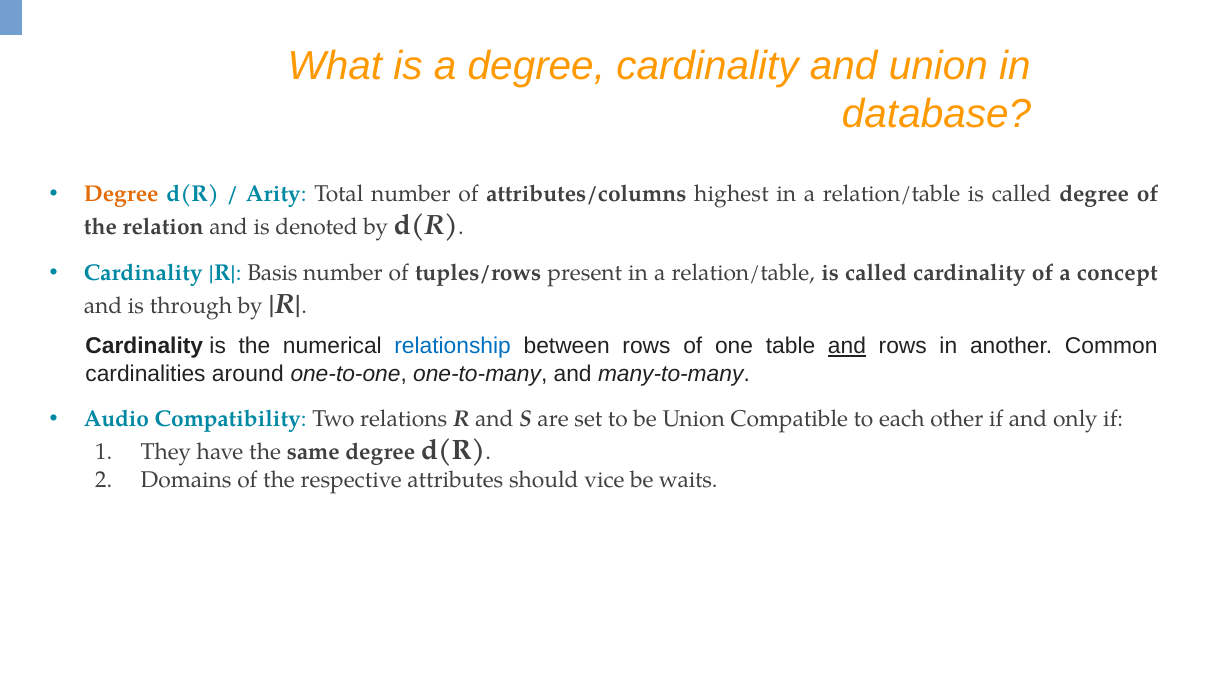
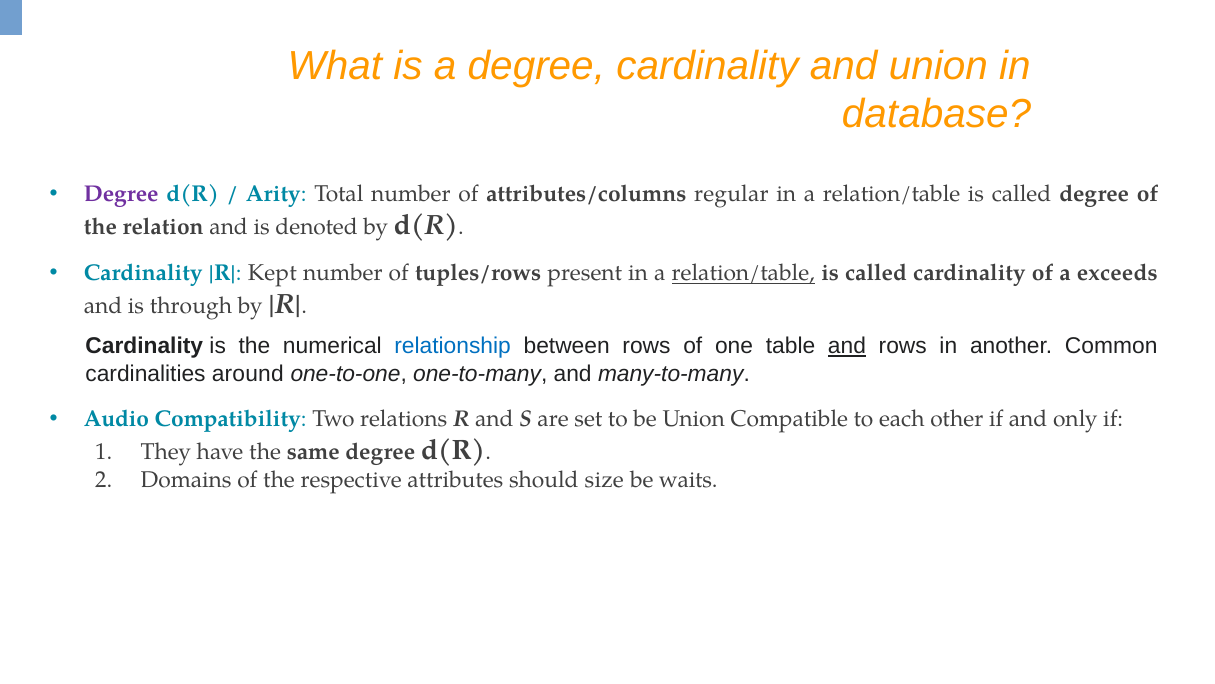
Degree colour: orange -> purple (121, 194)
highest: highest -> regular (731, 194)
Basis: Basis -> Kept (272, 273)
relation/table underline: none -> present (743, 273)
concept: concept -> exceeds (1117, 273)
vice: vice -> size (604, 480)
